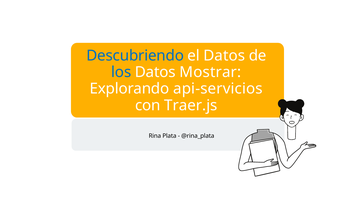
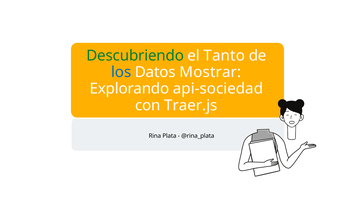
Descubriendo colour: blue -> green (135, 56)
el Datos: Datos -> Tanto (224, 56)
api-servicios: api-servicios -> api-sociedad (218, 89)
